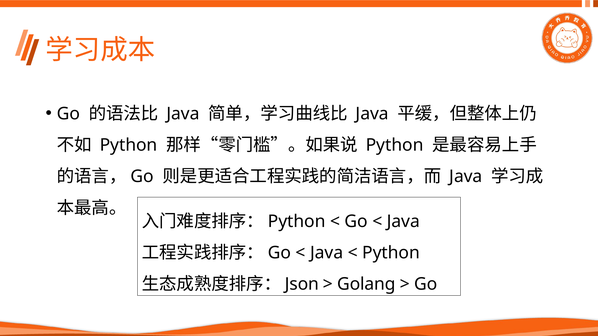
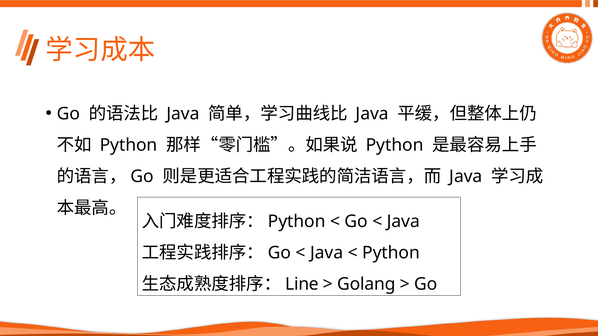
Json: Json -> Line (302, 285)
